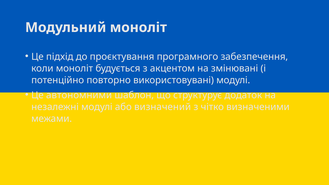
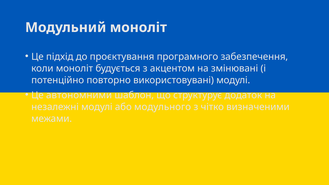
визначений: визначений -> модульного (163, 107)
